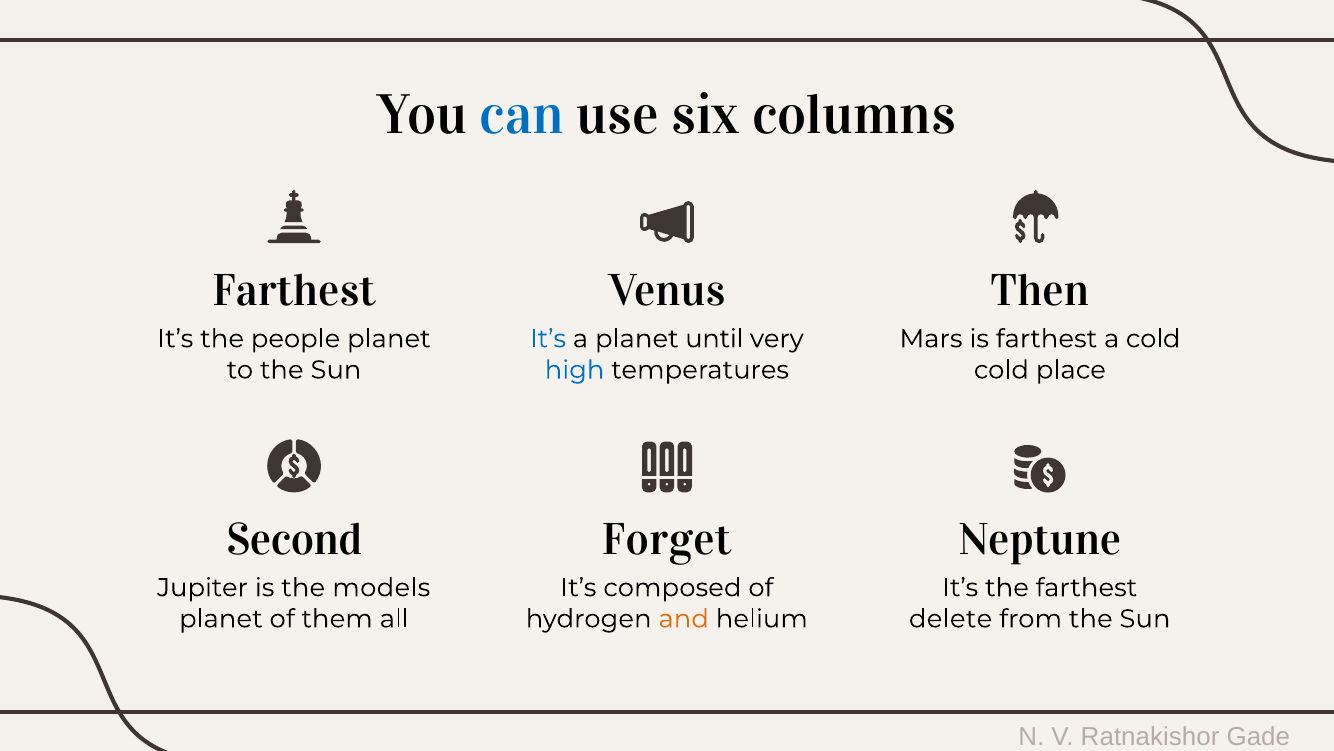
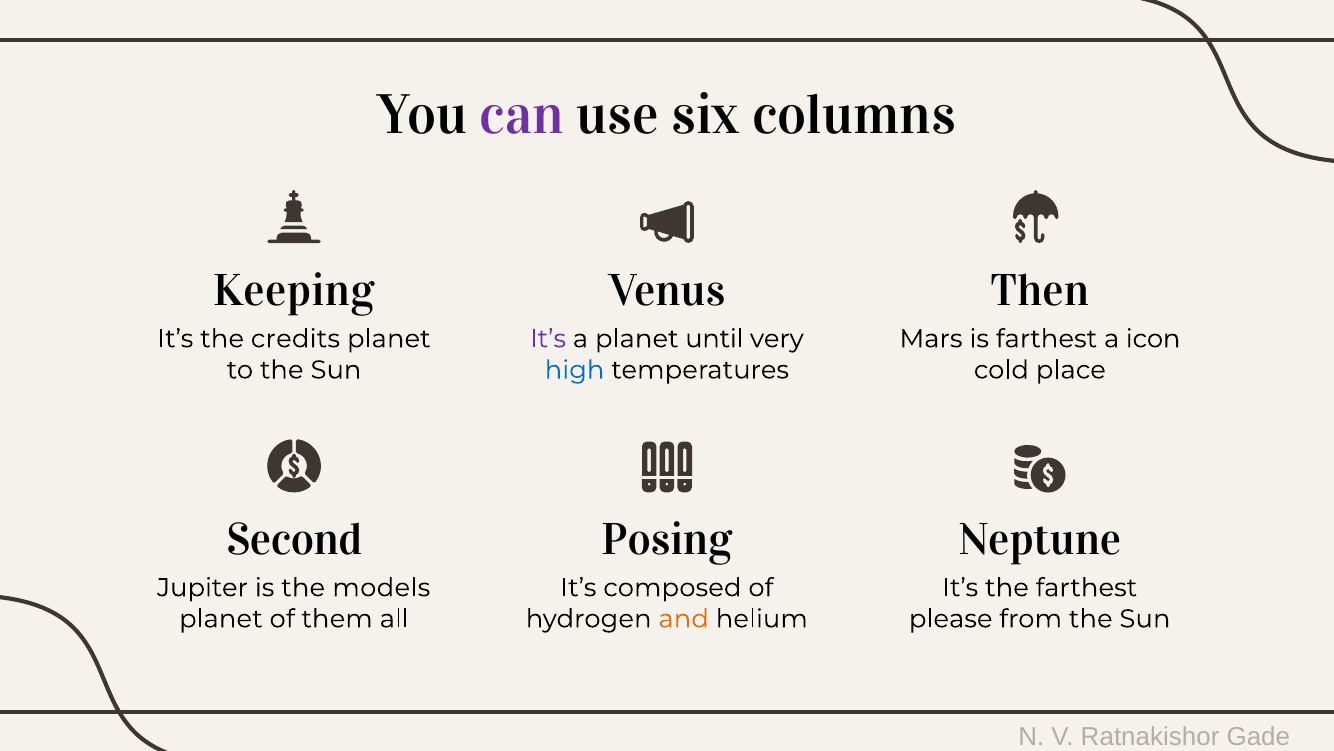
can colour: blue -> purple (522, 115)
Farthest: Farthest -> Keeping (294, 290)
people: people -> credits (295, 339)
It’s colour: blue -> purple (548, 339)
a cold: cold -> icon (1153, 339)
Forget: Forget -> Posing (667, 539)
delete: delete -> please (951, 618)
